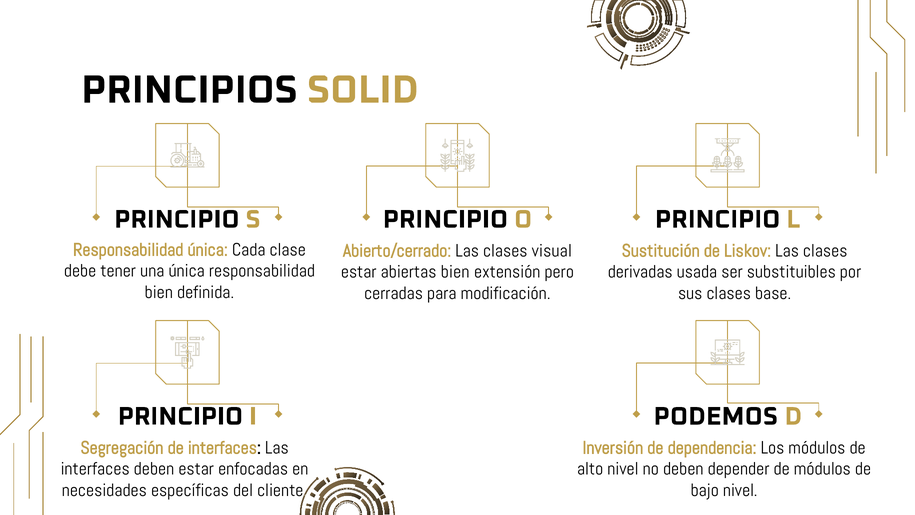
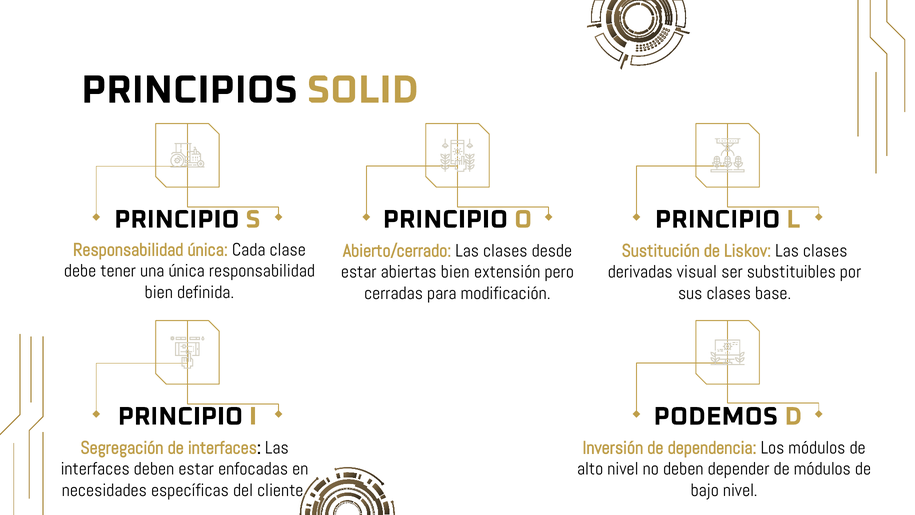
visual: visual -> desde (552, 251)
usada: usada -> visual (697, 272)
